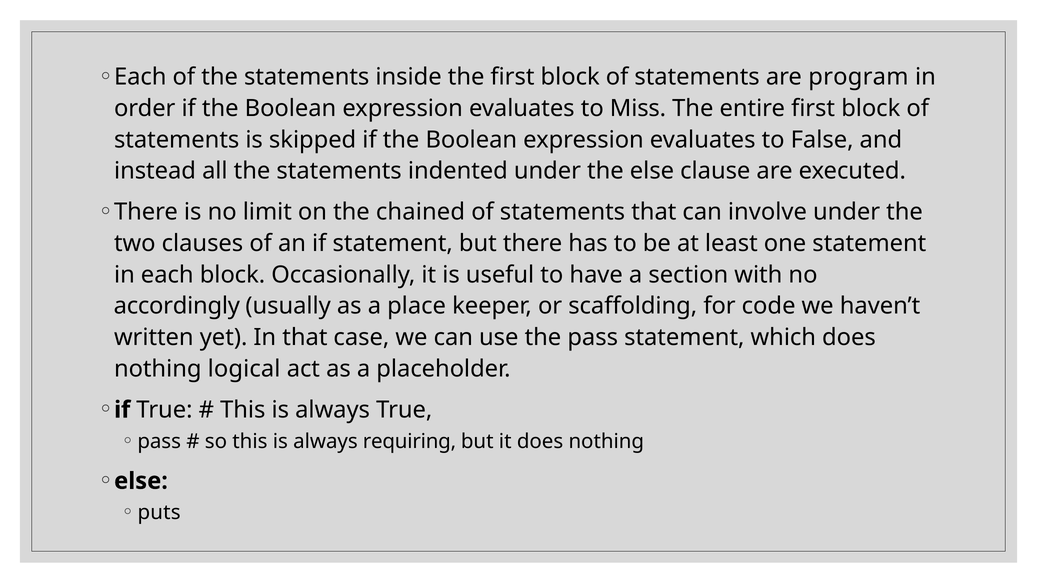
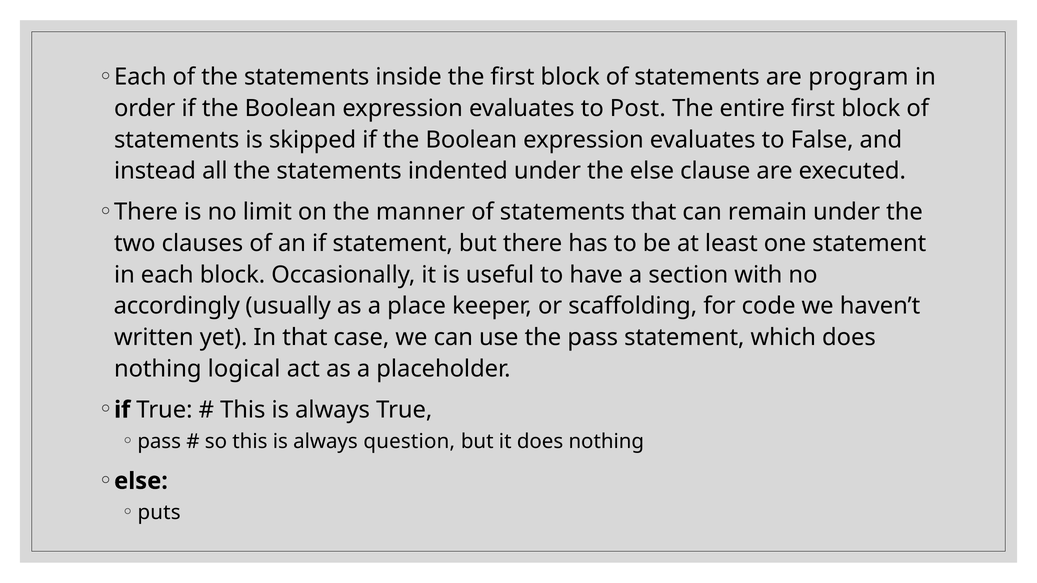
Miss: Miss -> Post (638, 108)
chained: chained -> manner (420, 212)
involve: involve -> remain (767, 212)
requiring: requiring -> question (409, 442)
